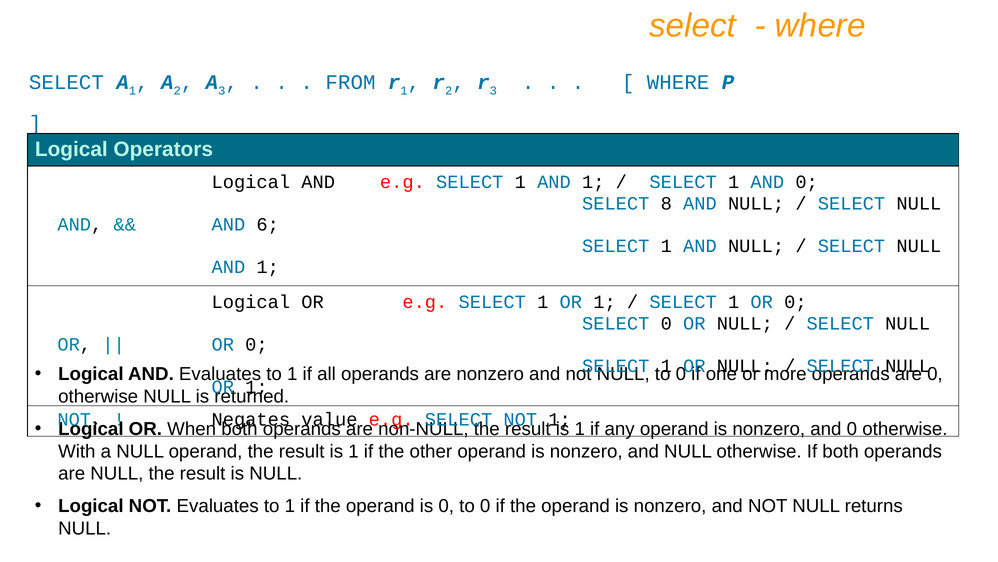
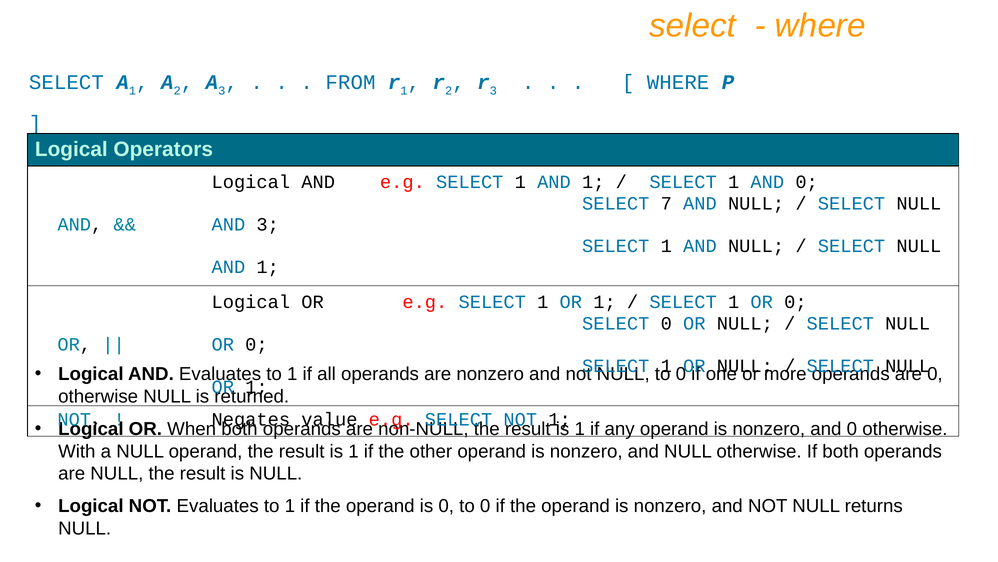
8: 8 -> 7 (666, 203)
AND 6: 6 -> 3 (268, 224)
